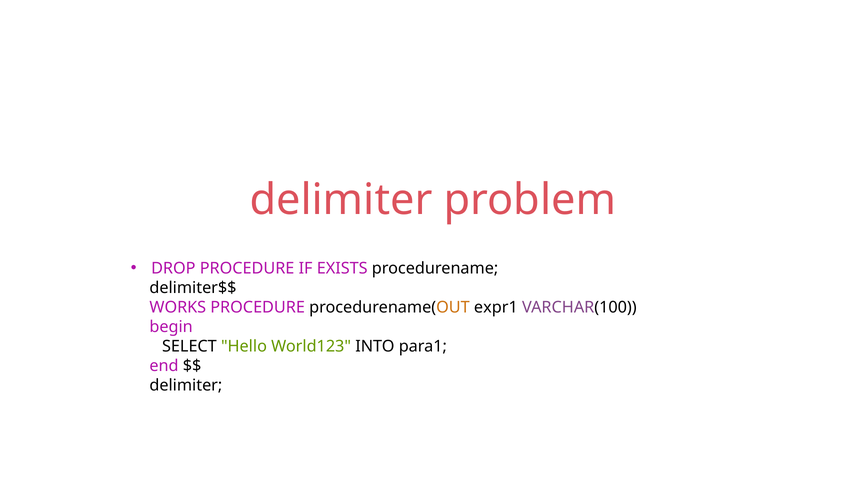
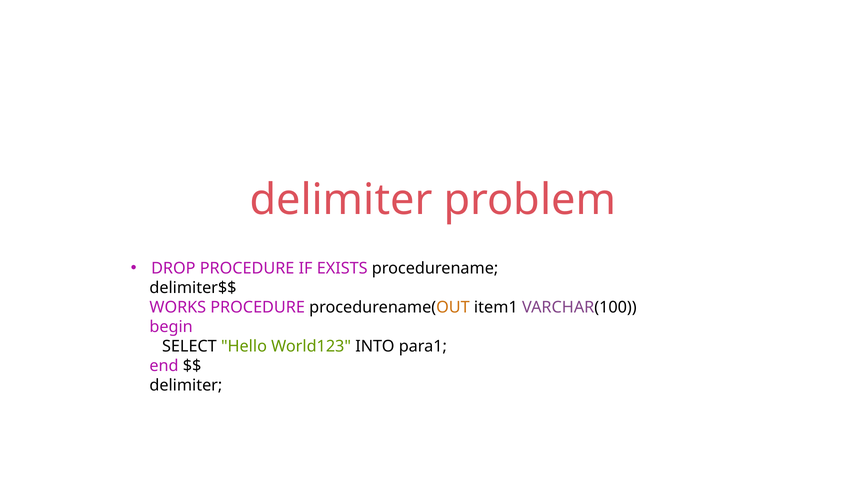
expr1: expr1 -> item1 (496, 307)
